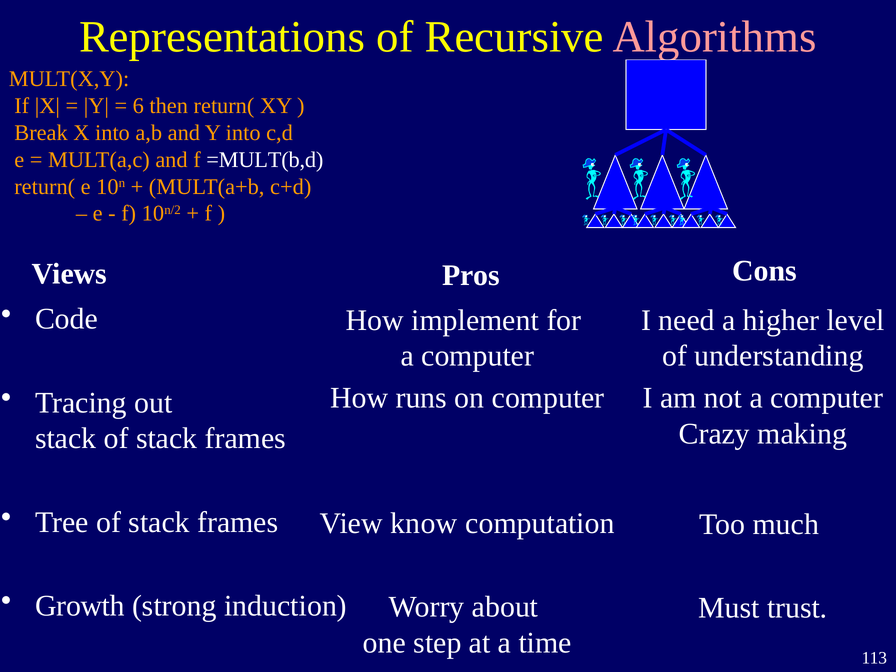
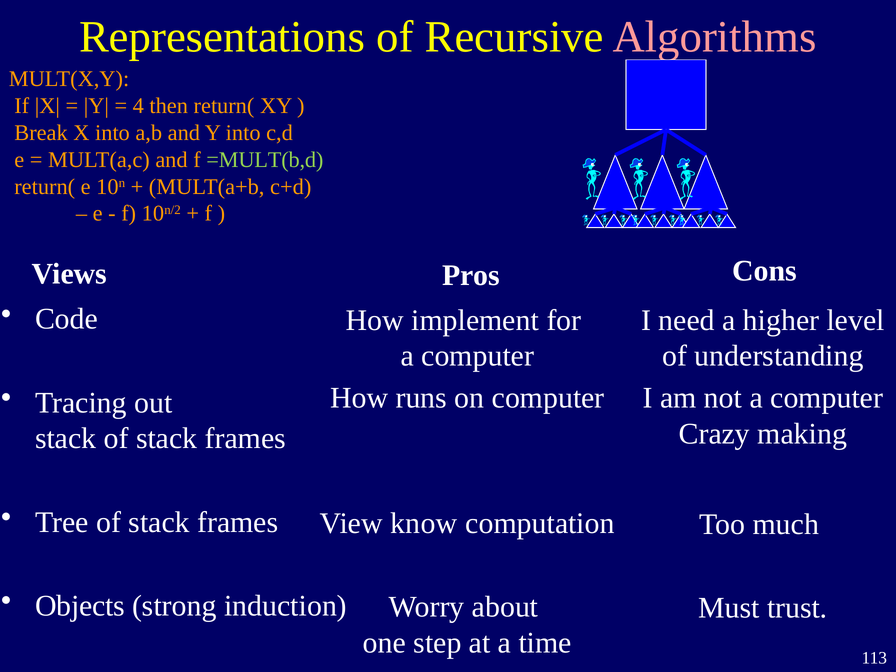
6: 6 -> 4 (138, 106)
=MULT(b,d colour: white -> light green (265, 160)
Growth: Growth -> Objects (80, 606)
